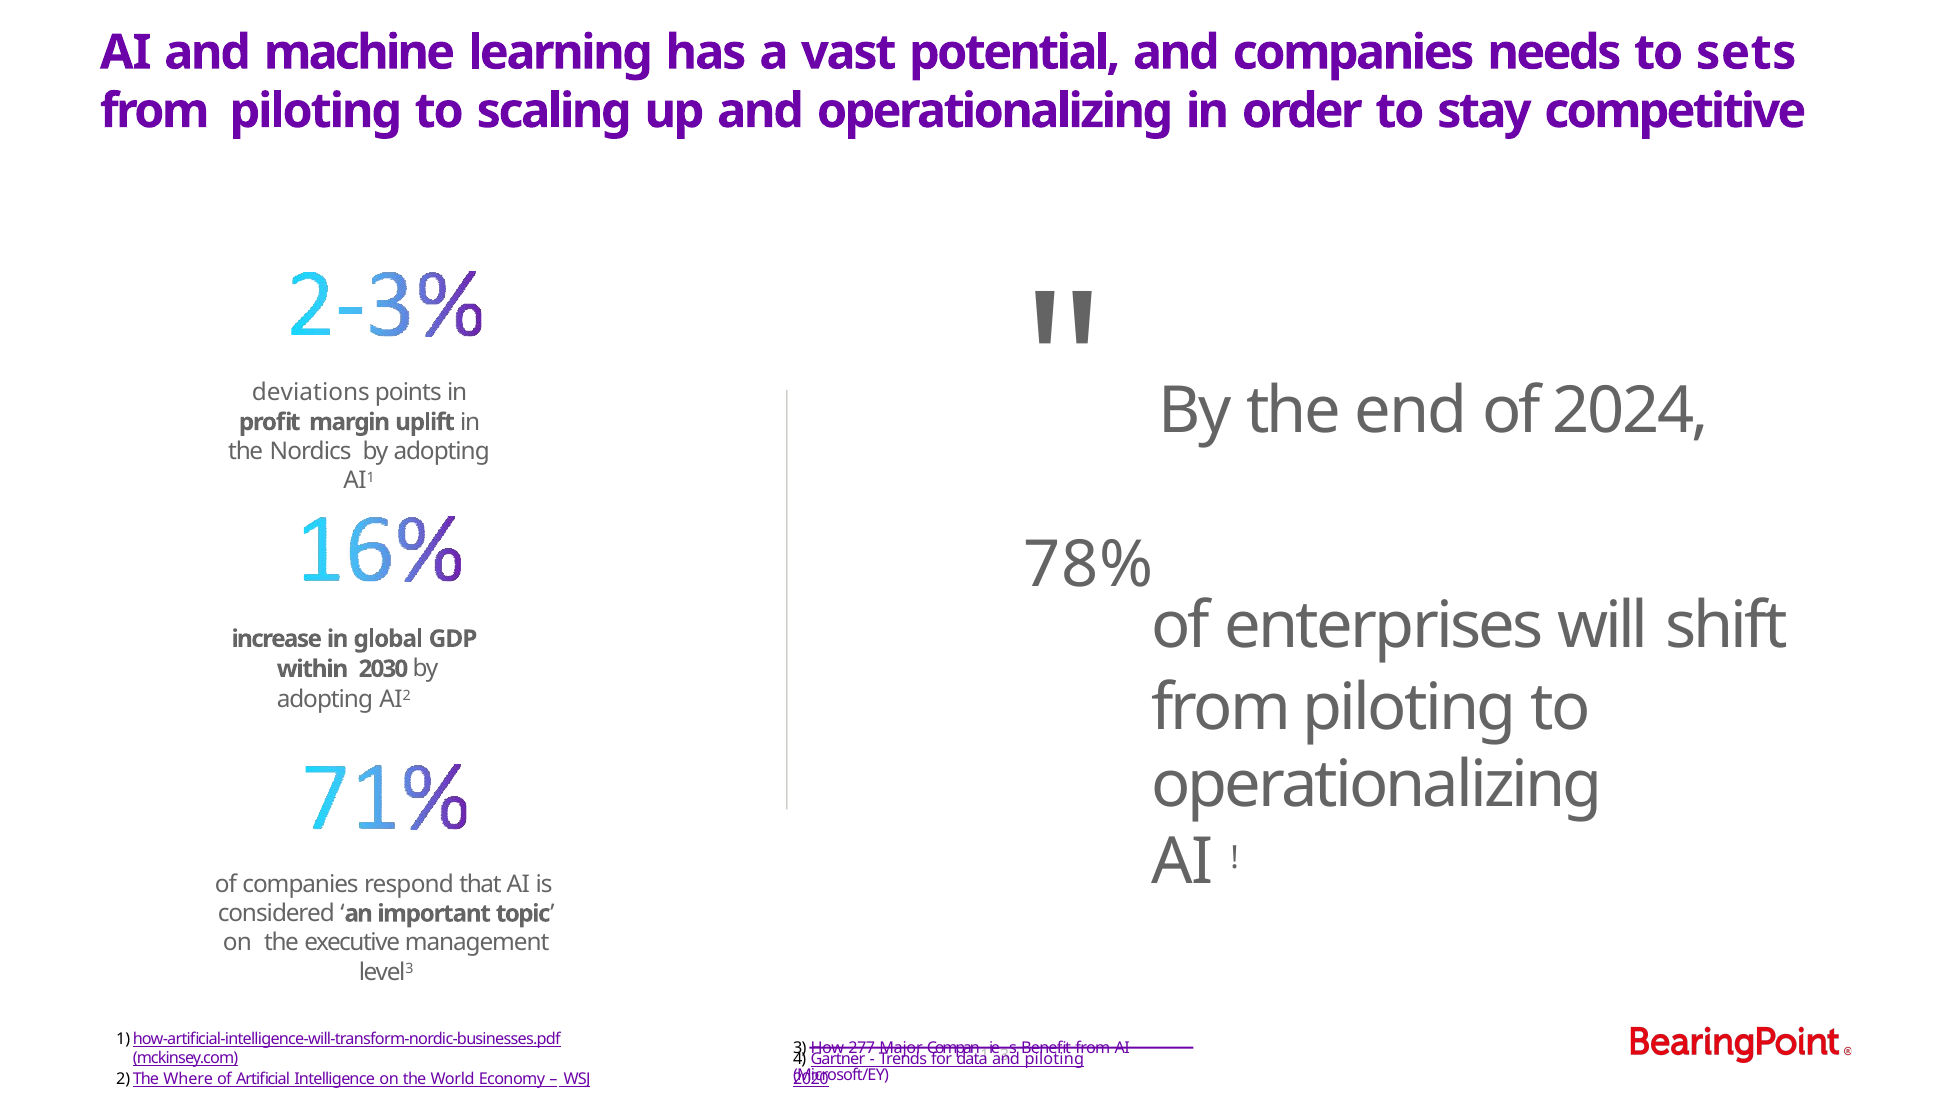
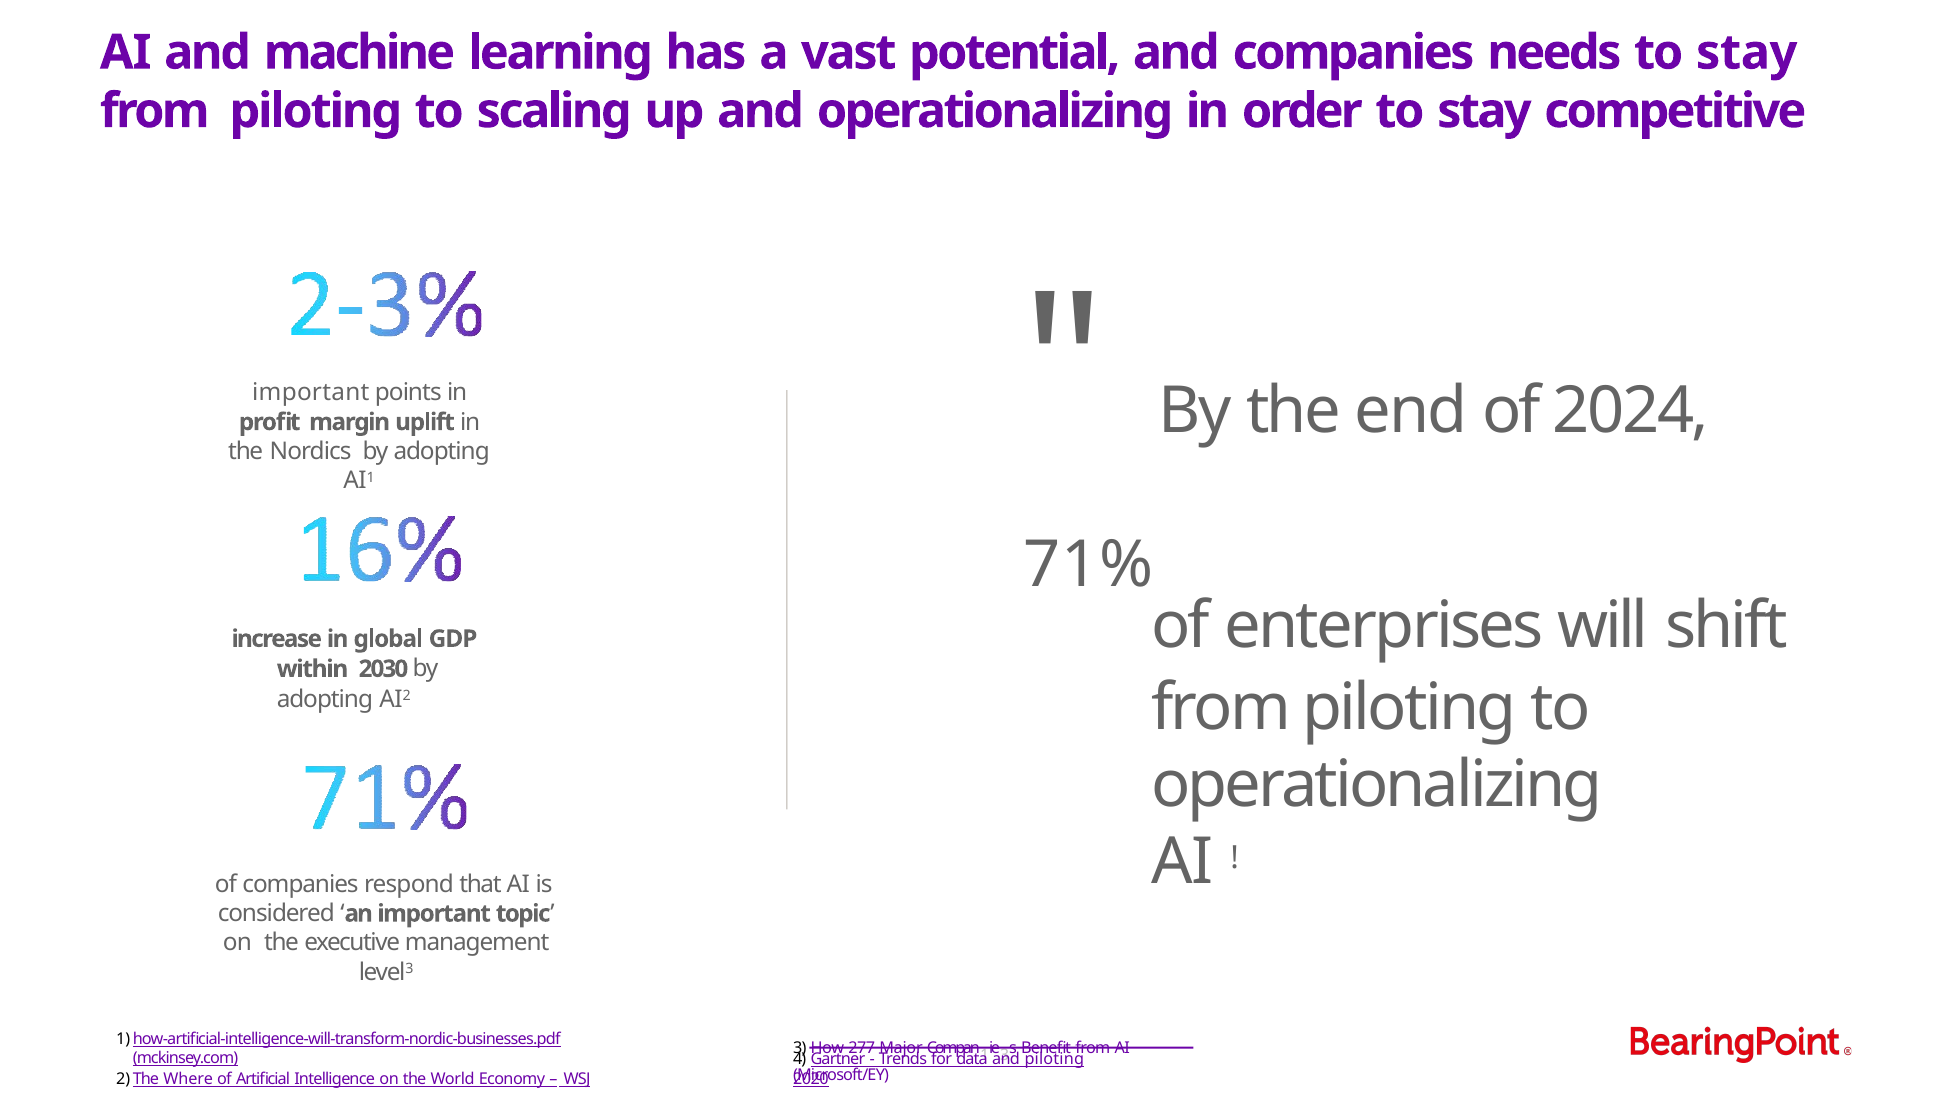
needs to sets: sets -> stay (1747, 53)
deviations: deviations -> important (311, 393)
78%: 78% -> 71% (1088, 566)
